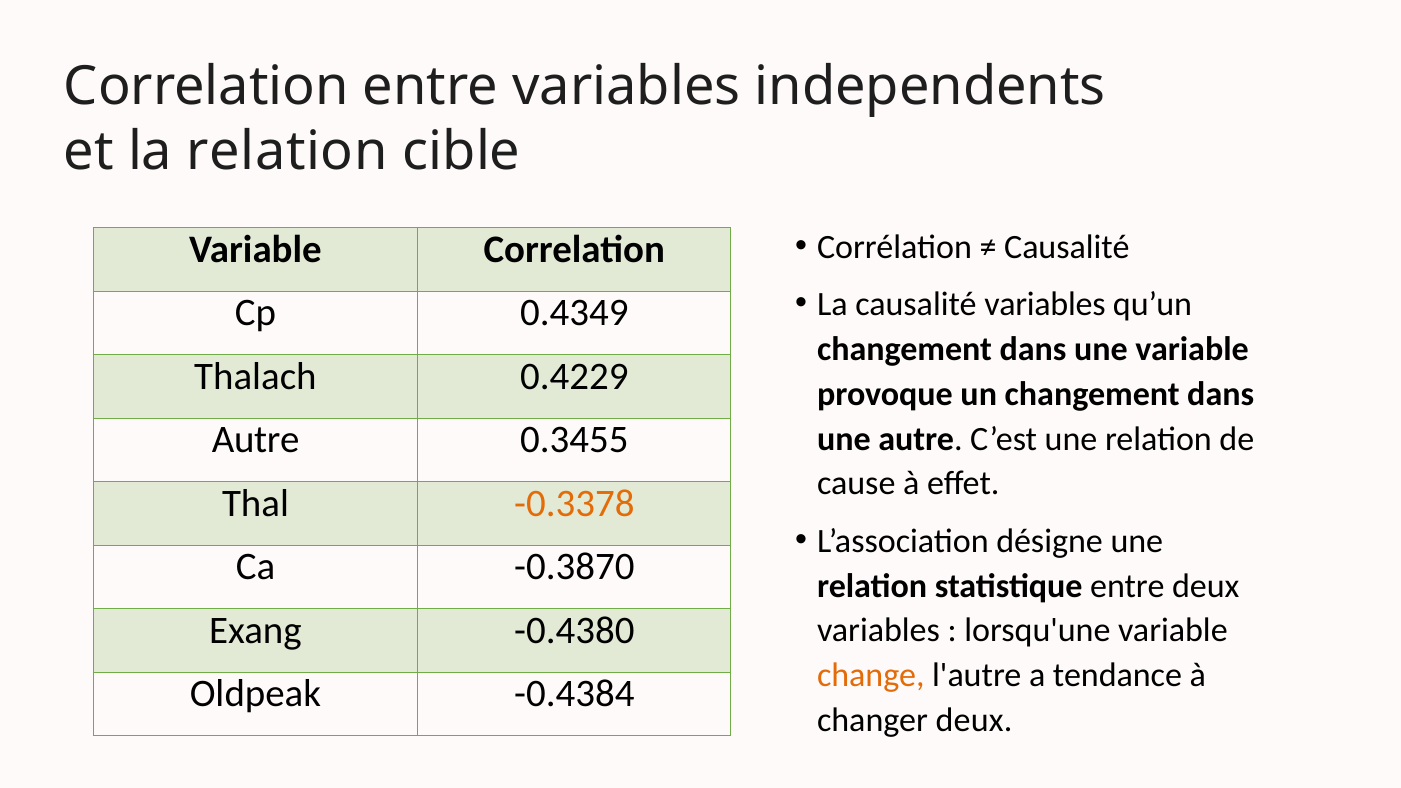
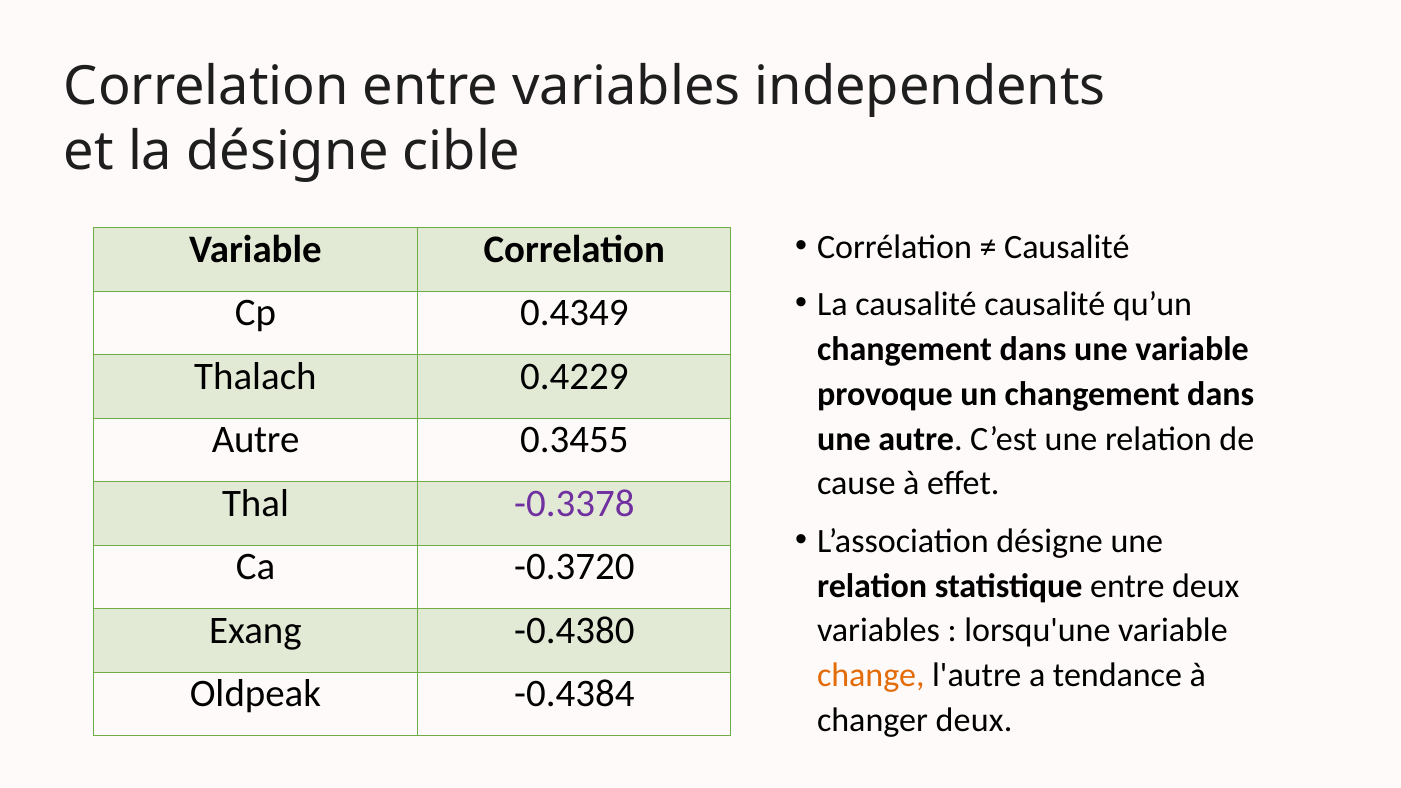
la relation: relation -> désigne (287, 152)
causalité variables: variables -> causalité (1045, 304)
-0.3378 colour: orange -> purple (574, 504)
-0.3870: -0.3870 -> -0.3720 (574, 567)
